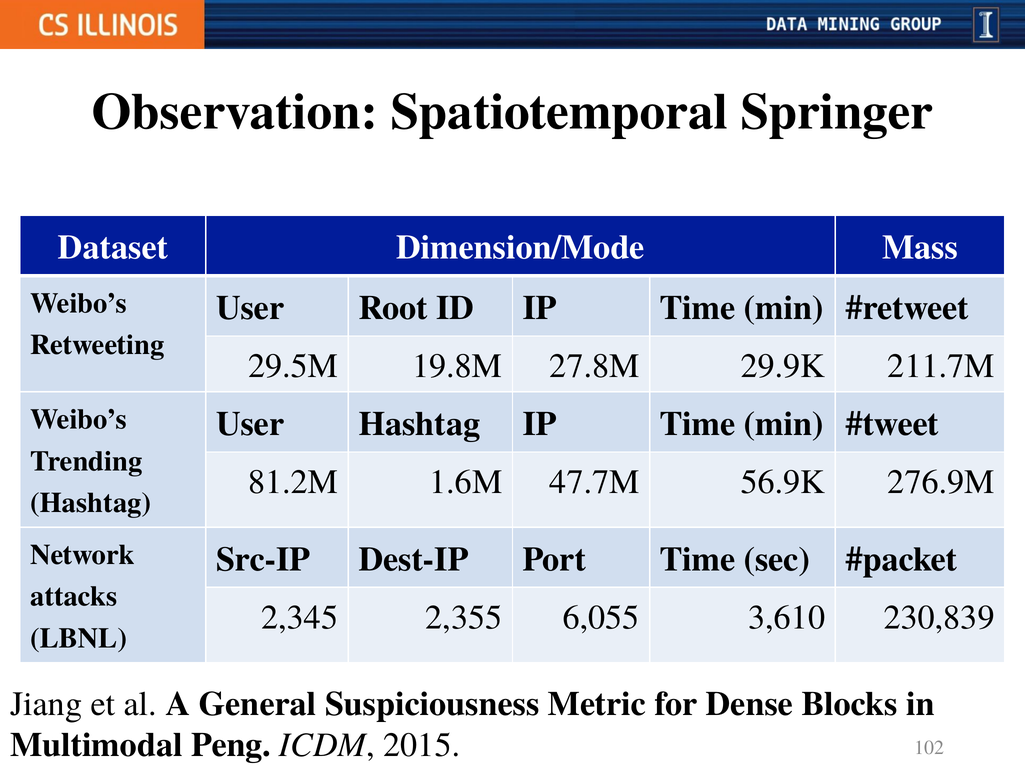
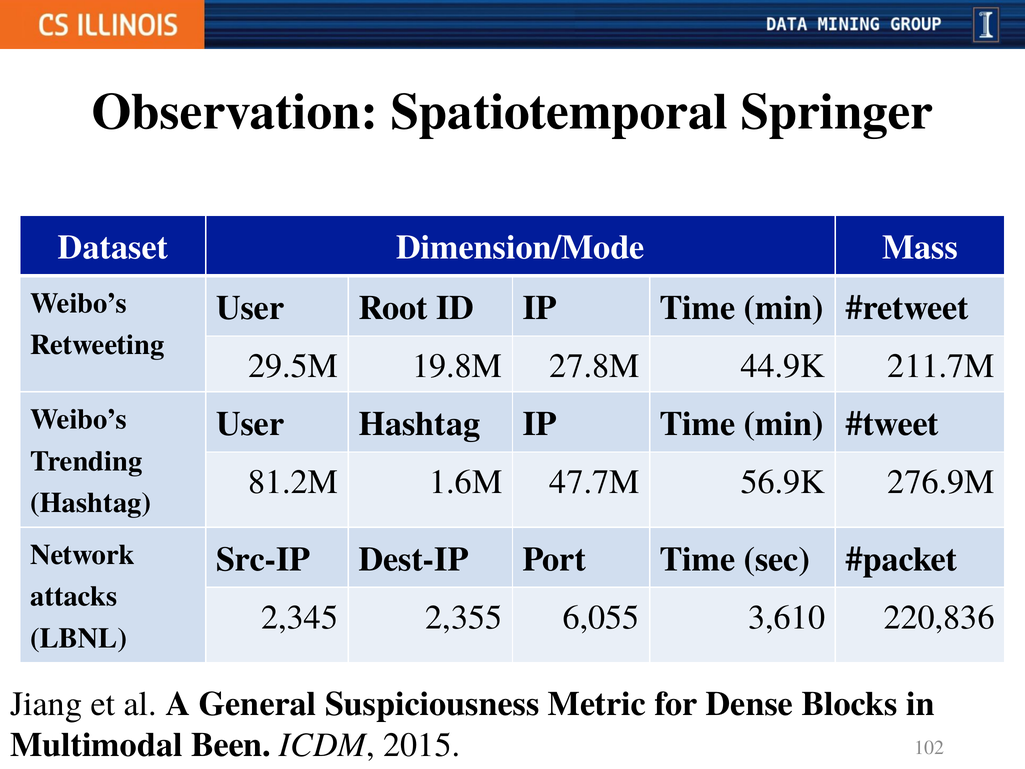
29.9K: 29.9K -> 44.9K (783, 366)
230,839: 230,839 -> 220,836 (939, 617)
Peng: Peng -> Been (231, 745)
